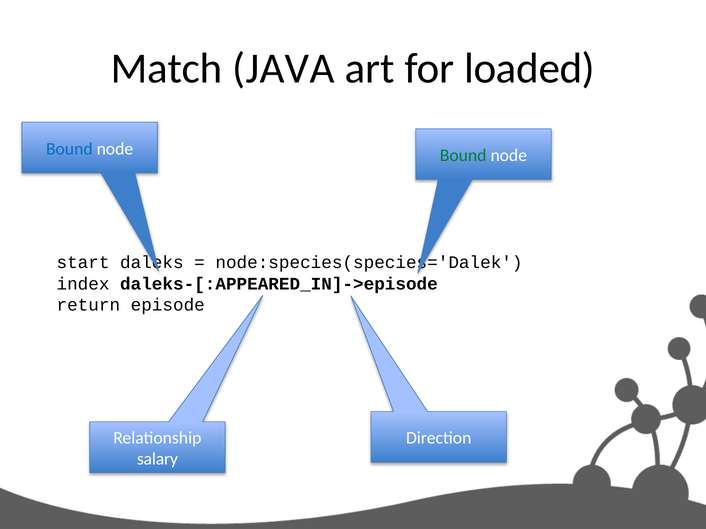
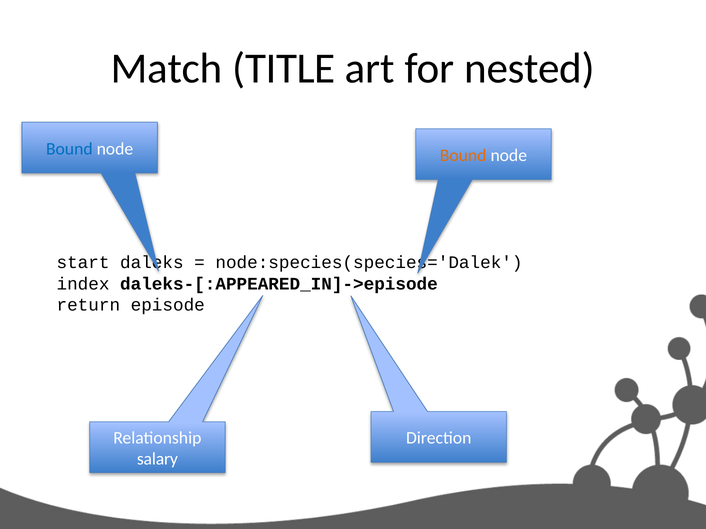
JAVA: JAVA -> TITLE (284, 68)
loaded: loaded -> nested (529, 68)
Bound colour: green -> orange (463, 155)
